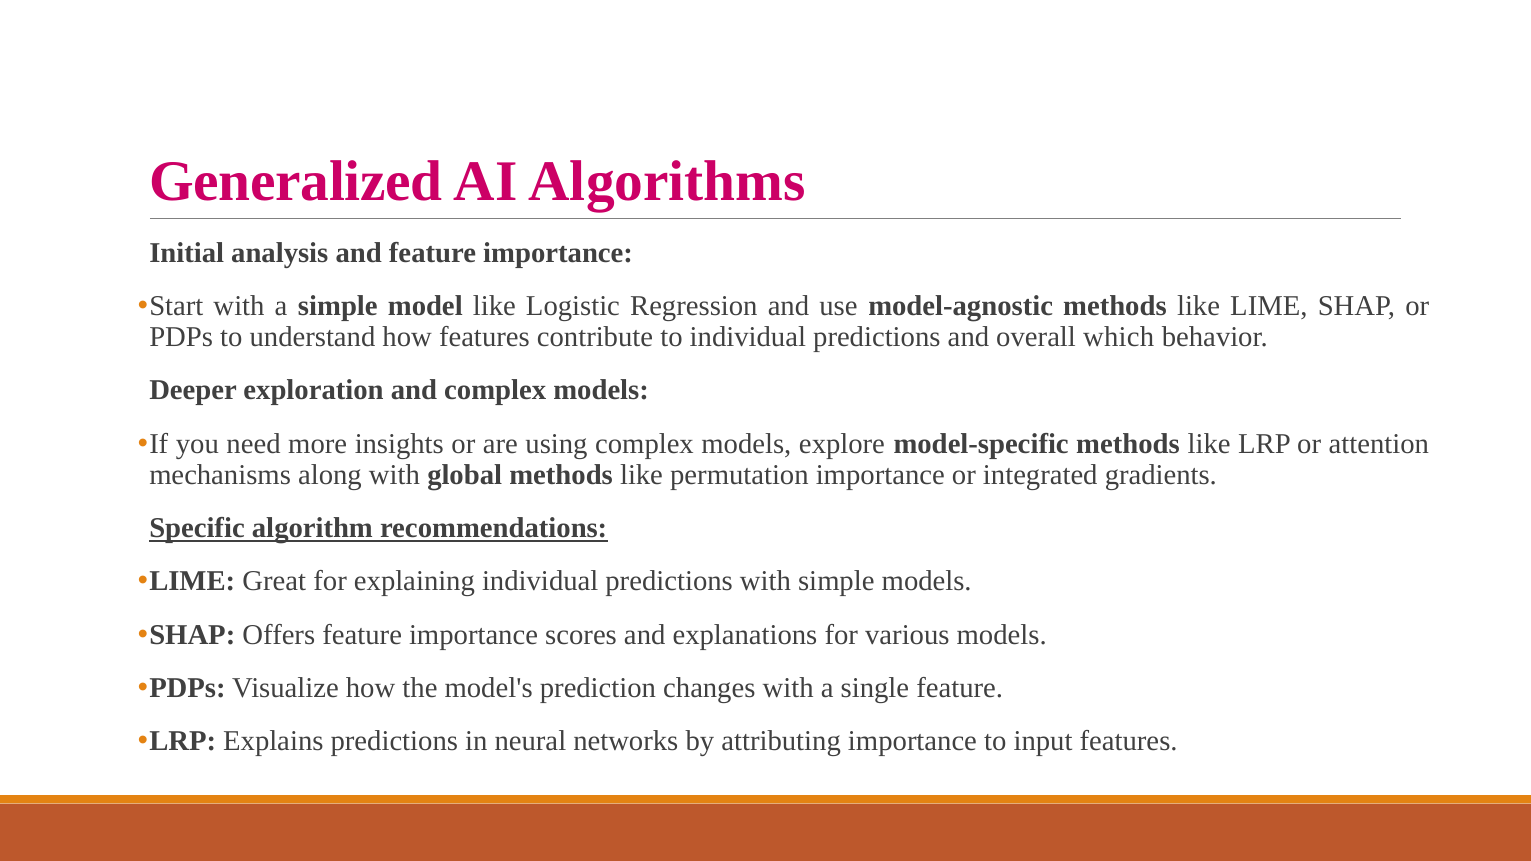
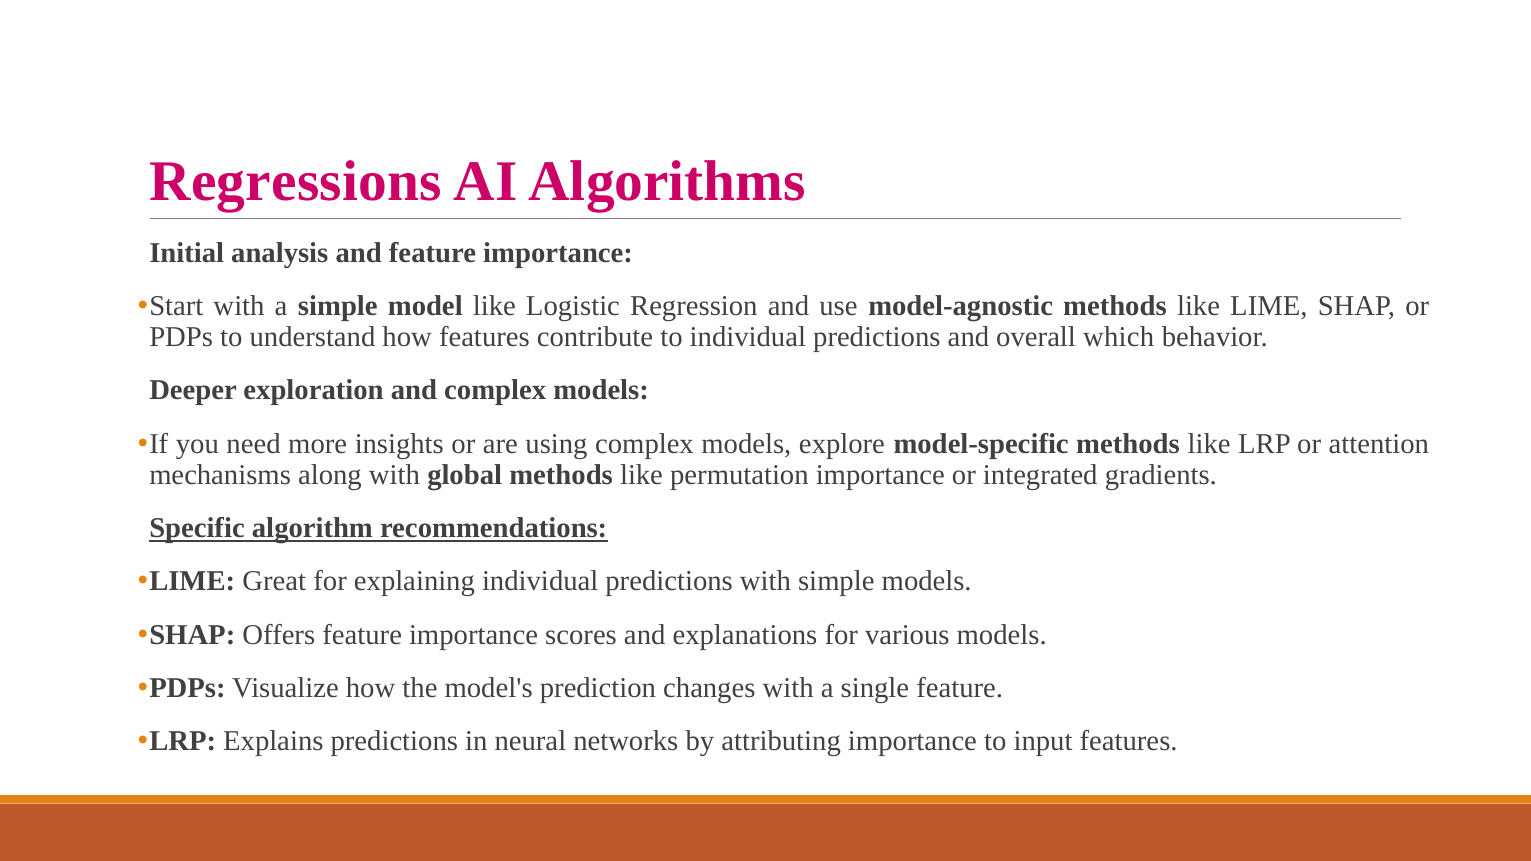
Generalized: Generalized -> Regressions (296, 182)
